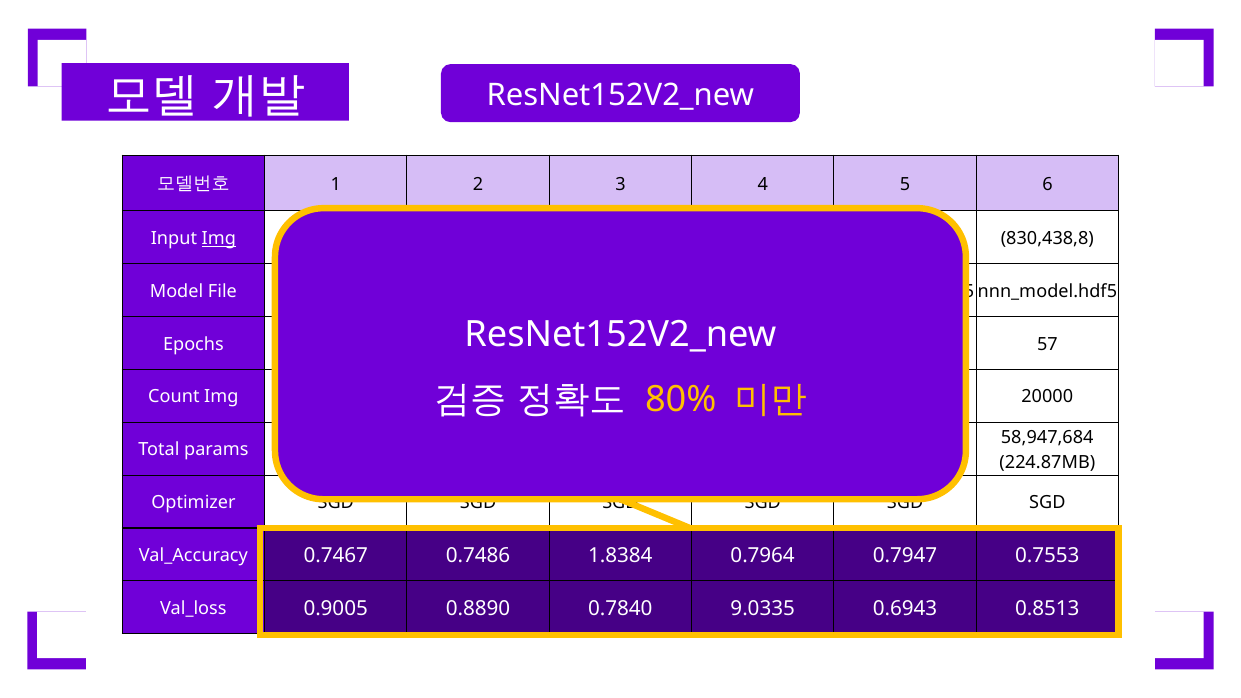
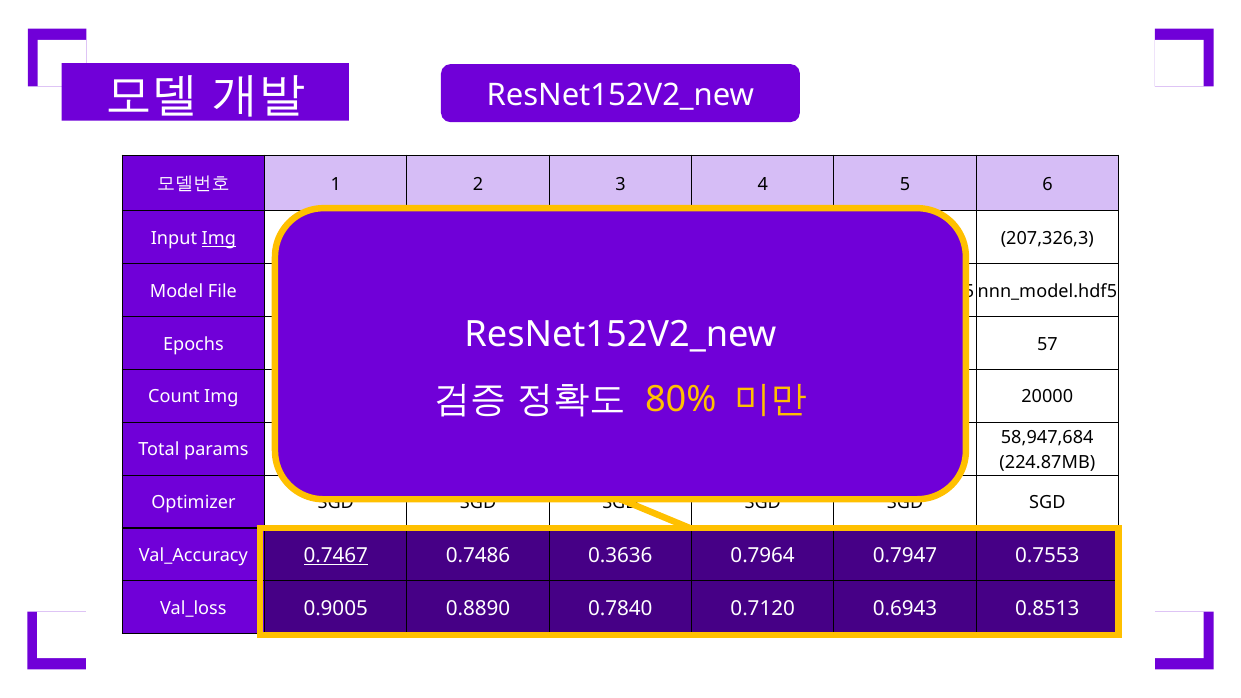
830,438,8: 830,438,8 -> 207,326,3 (1047, 238)
0.7467 underline: none -> present (336, 556)
1.8384: 1.8384 -> 0.3636 (620, 556)
9.0335: 9.0335 -> 0.7120 (763, 609)
